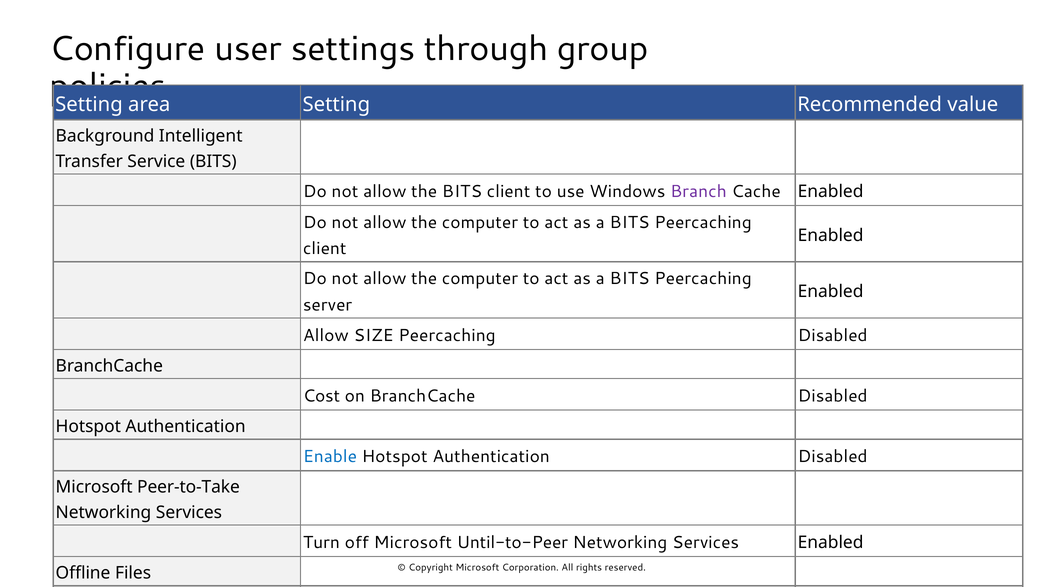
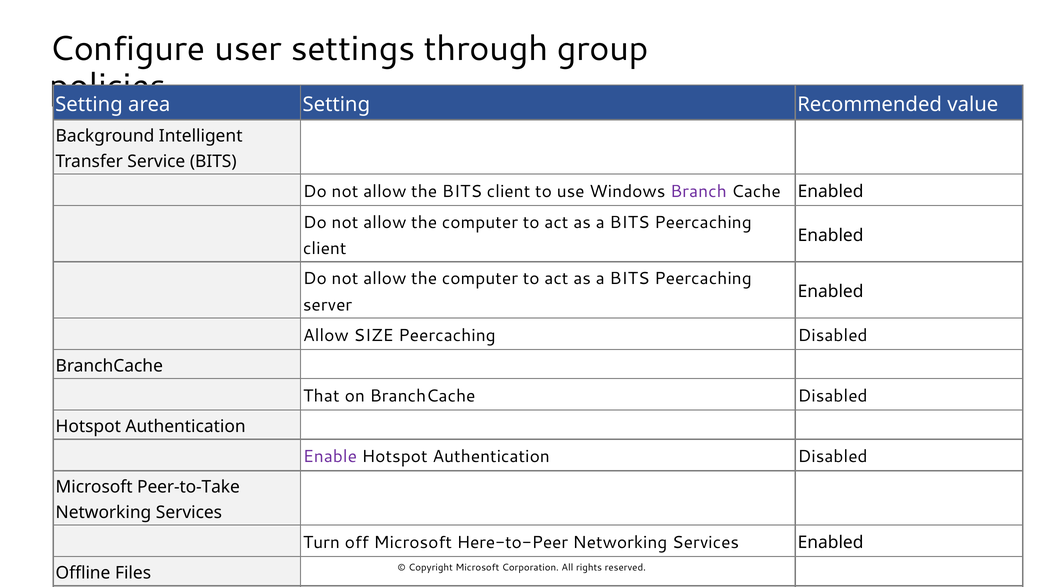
Cost: Cost -> That (321, 396)
Enable colour: blue -> purple (330, 457)
Until-to-Peer: Until-to-Peer -> Here-to-Peer (512, 543)
